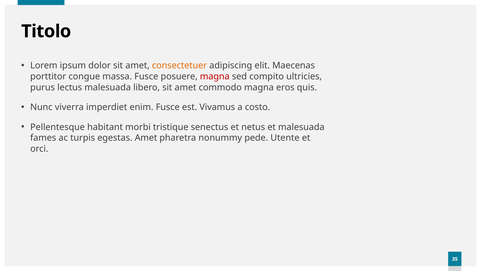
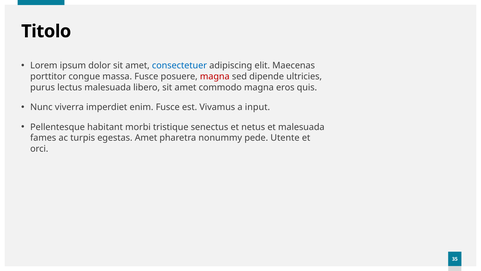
consectetuer colour: orange -> blue (179, 66)
compito: compito -> dipende (267, 76)
costo: costo -> input (257, 107)
